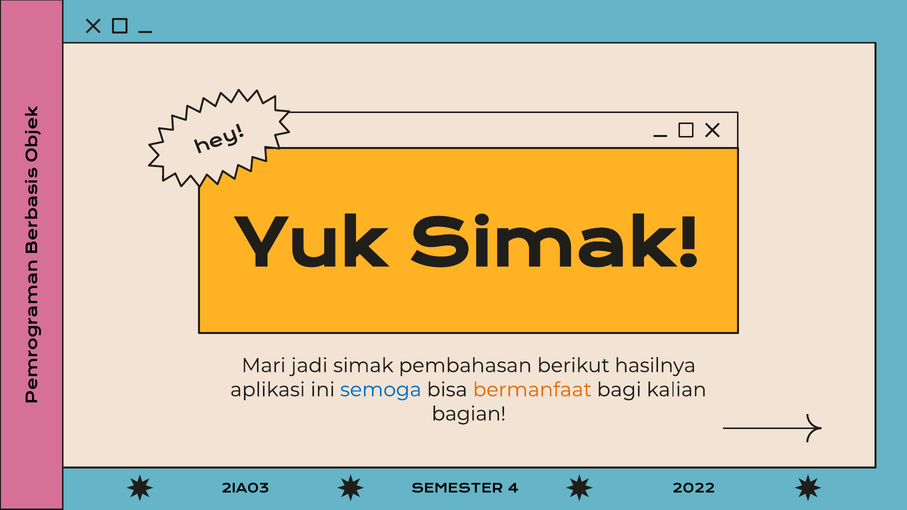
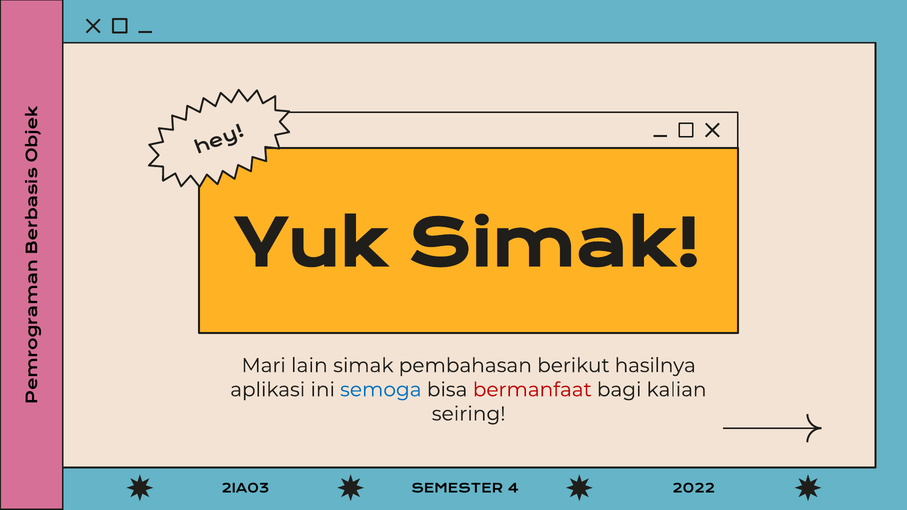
jadi: jadi -> lain (309, 366)
bermanfaat colour: orange -> red (532, 390)
bagian: bagian -> seiring (469, 414)
